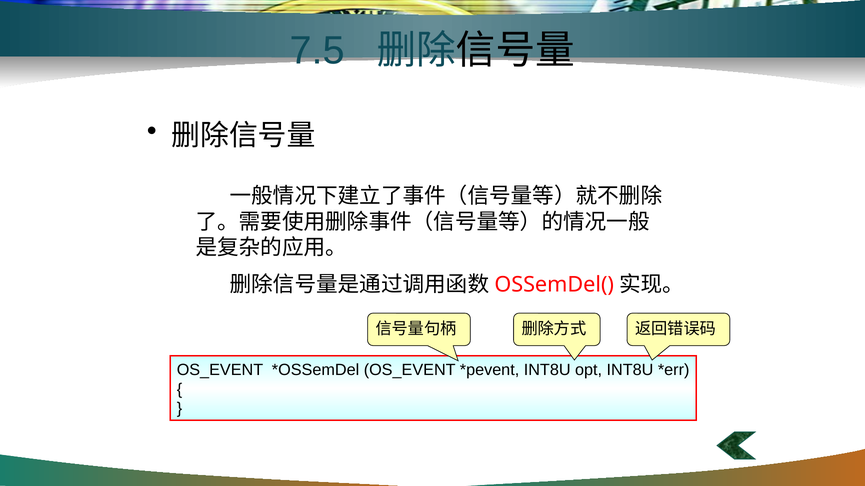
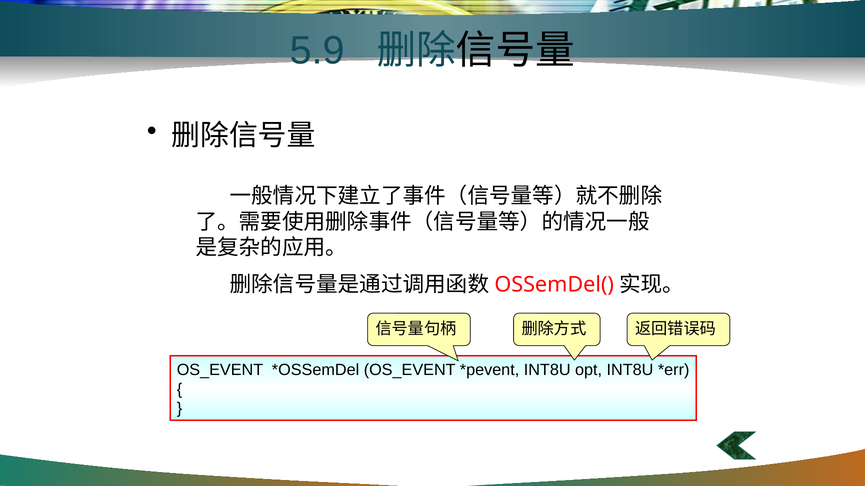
7.5: 7.5 -> 5.9 (317, 51)
